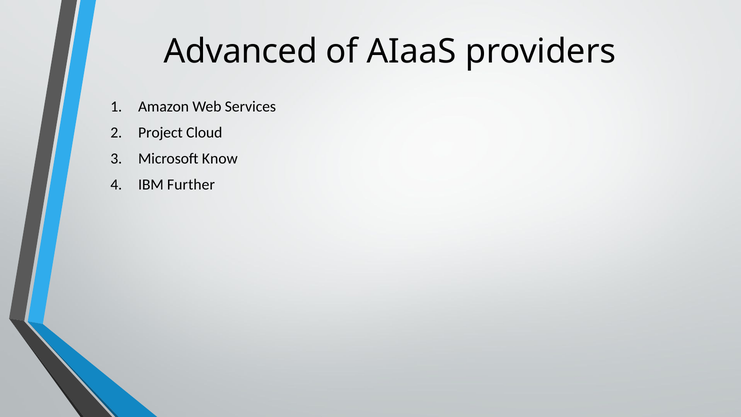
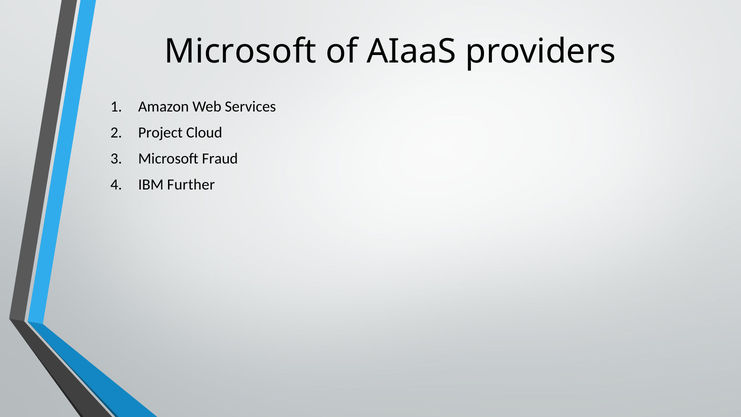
Advanced: Advanced -> Microsoft (240, 52)
Know: Know -> Fraud (220, 159)
